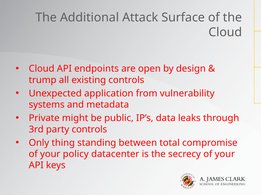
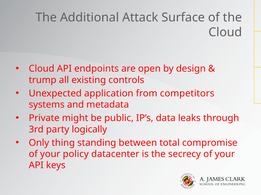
vulnerability: vulnerability -> competitors (187, 94)
party controls: controls -> logically (89, 130)
